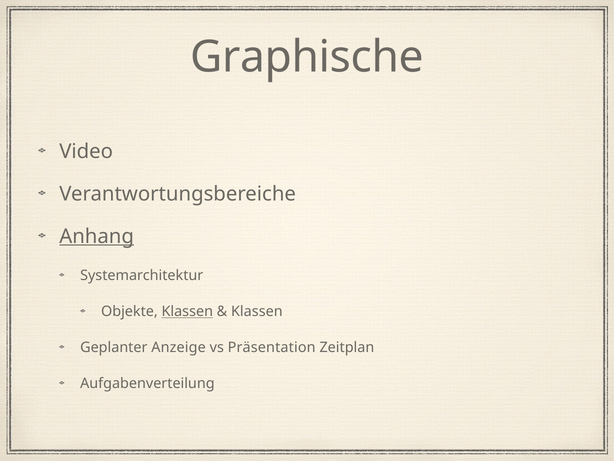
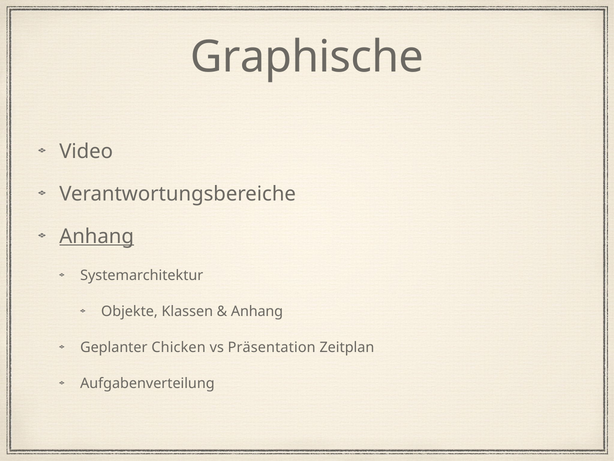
Klassen underline: present -> none (187, 311)
Klassen: Klassen -> Anhang (257, 311)
Anzeige: Anzeige -> Chicken (179, 347)
